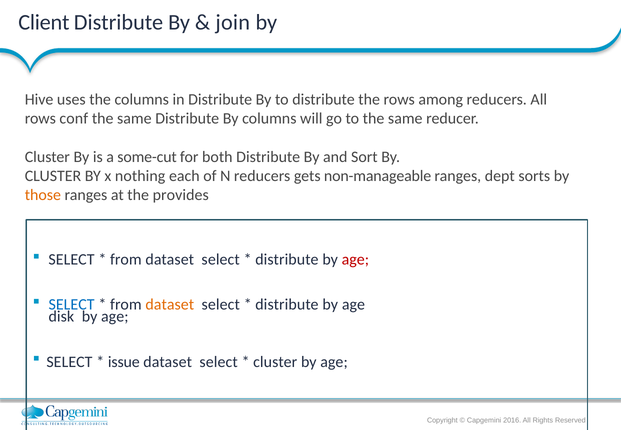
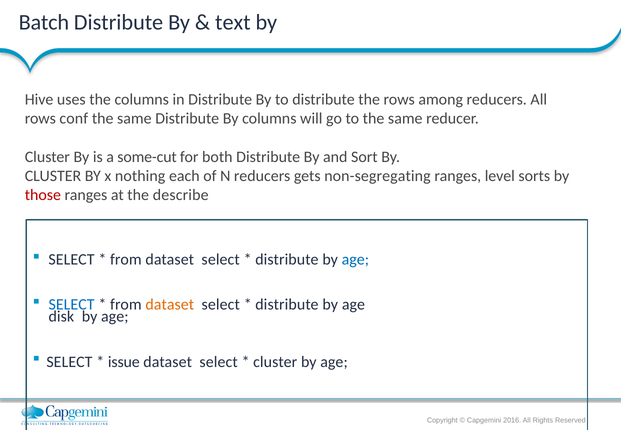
Client: Client -> Batch (44, 23)
join: join -> text (233, 23)
non-manageable: non-manageable -> non-segregating (377, 176)
dept: dept -> level (500, 176)
those colour: orange -> red (43, 195)
provides: provides -> describe (181, 195)
age colour: red -> blue (355, 259)
